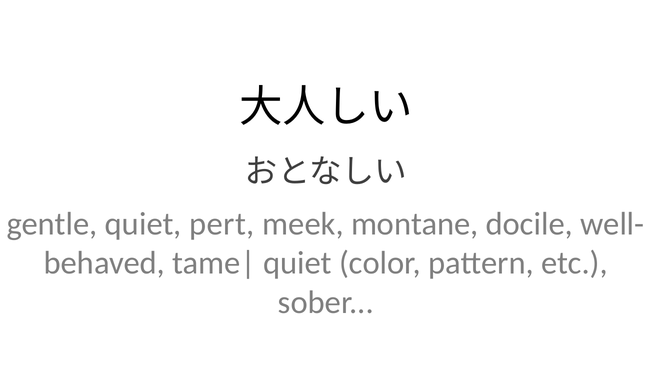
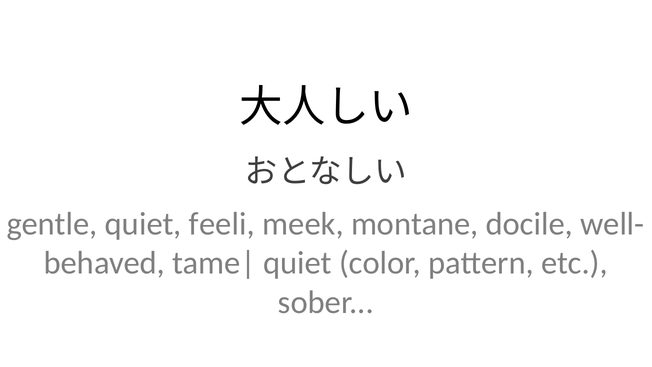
pert: pert -> feeli (222, 224)
